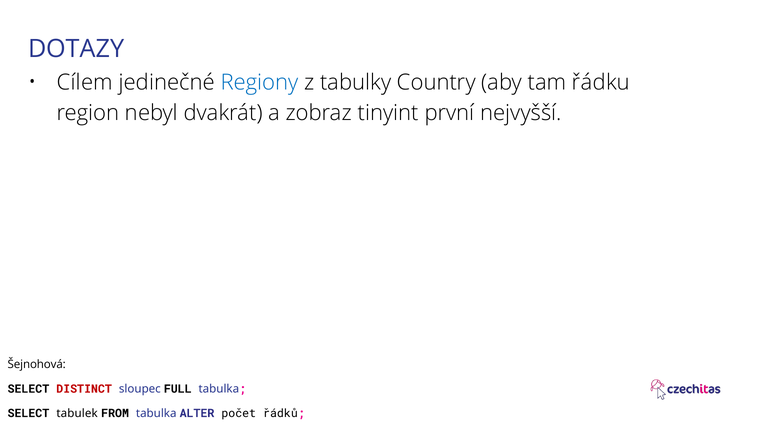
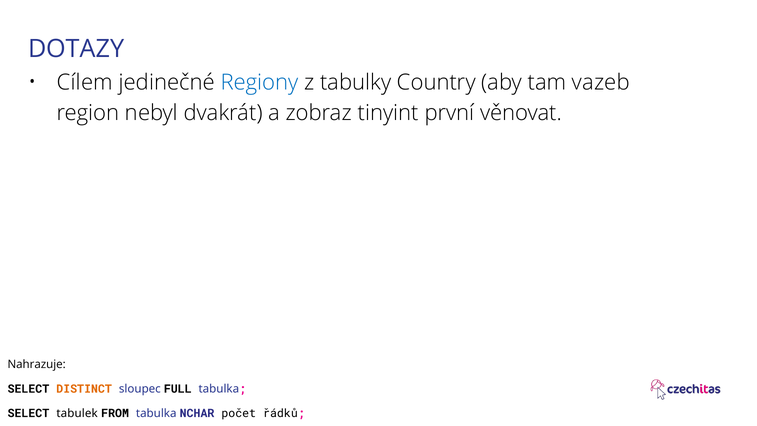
řádku: řádku -> vazeb (601, 82)
nejvyšší: nejvyšší -> věnovat (521, 113)
Šejnohová: Šejnohová -> Nahrazuje (37, 364)
DISTINCT colour: red -> orange (84, 389)
ALTER: ALTER -> NCHAR (197, 413)
